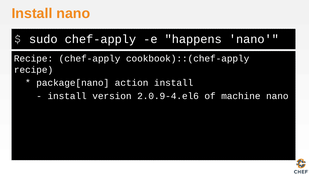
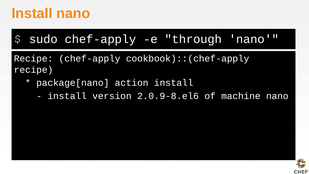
happens: happens -> through (193, 39)
2.0.9-4.el6: 2.0.9-4.el6 -> 2.0.9-8.el6 (168, 96)
